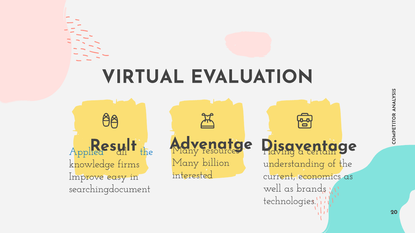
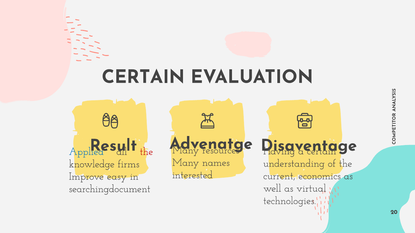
VIRTUAL: VIRTUAL -> CERTAIN (143, 77)
the colour: blue -> red (146, 152)
billion: billion -> names (216, 163)
brands: brands -> virtual (311, 189)
